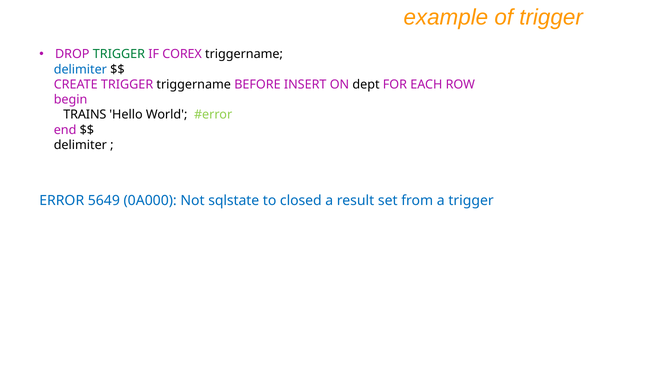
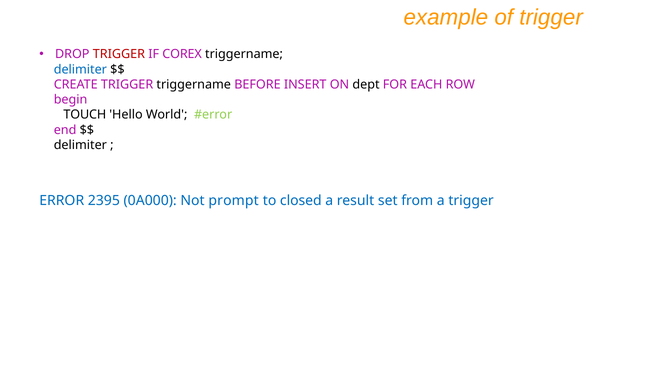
TRIGGER colour: green -> red (119, 54)
TRAINS: TRAINS -> TOUCH (85, 115)
5649: 5649 -> 2395 (104, 201)
sqlstate: sqlstate -> prompt (234, 201)
